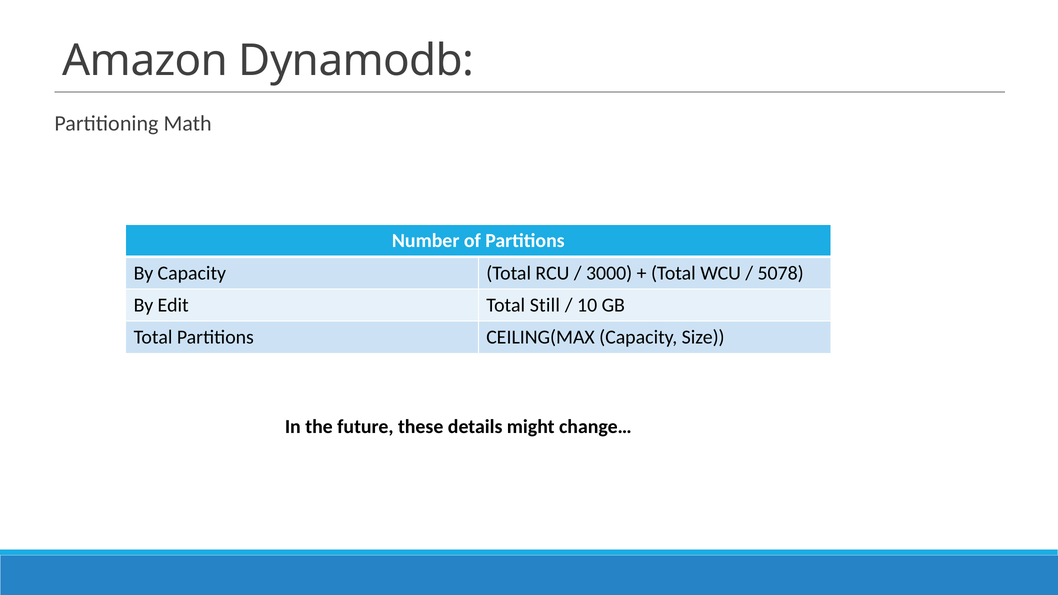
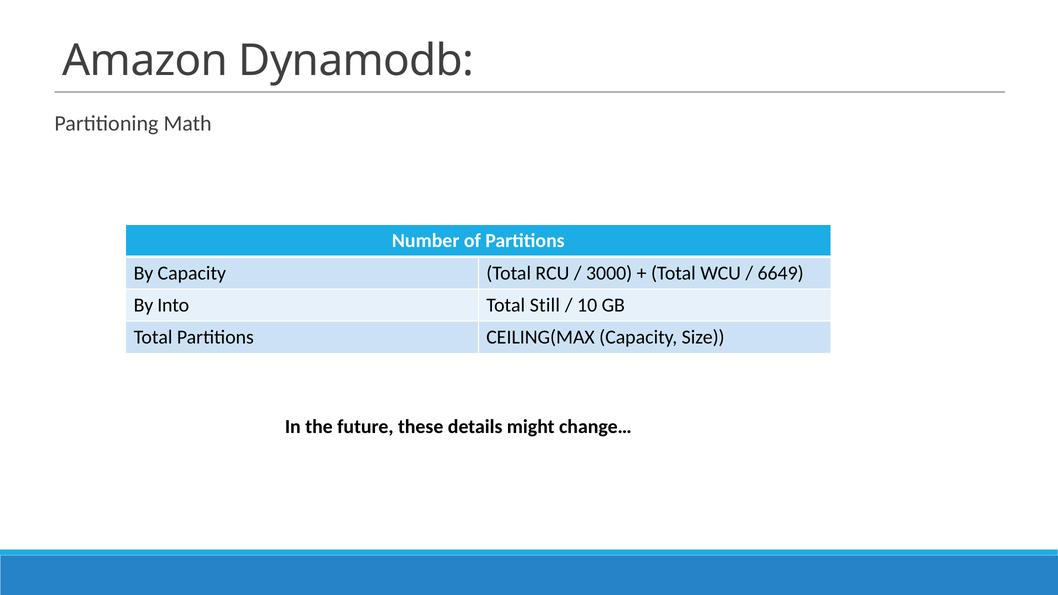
5078: 5078 -> 6649 (781, 273)
Edit: Edit -> Into (173, 305)
